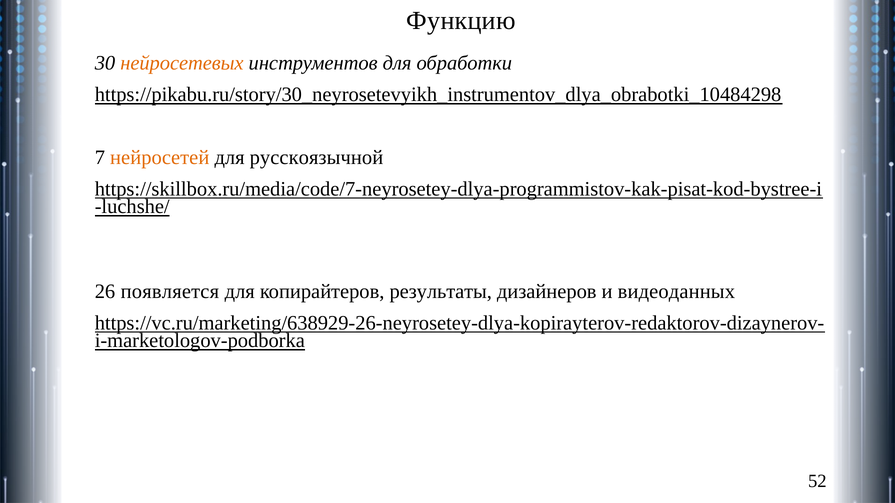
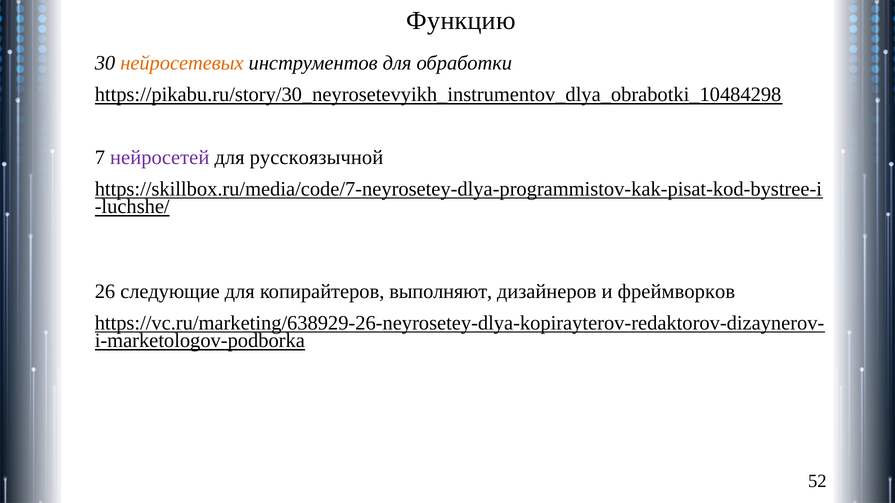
нейросетей colour: orange -> purple (160, 158)
появляется: появляется -> следующие (170, 292)
результаты: результаты -> выполняют (441, 292)
видеоданных: видеоданных -> фреймворков (676, 292)
